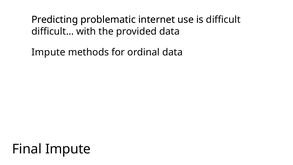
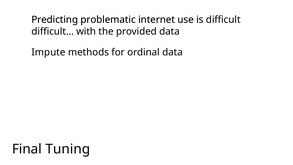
Final Impute: Impute -> Tuning (68, 149)
